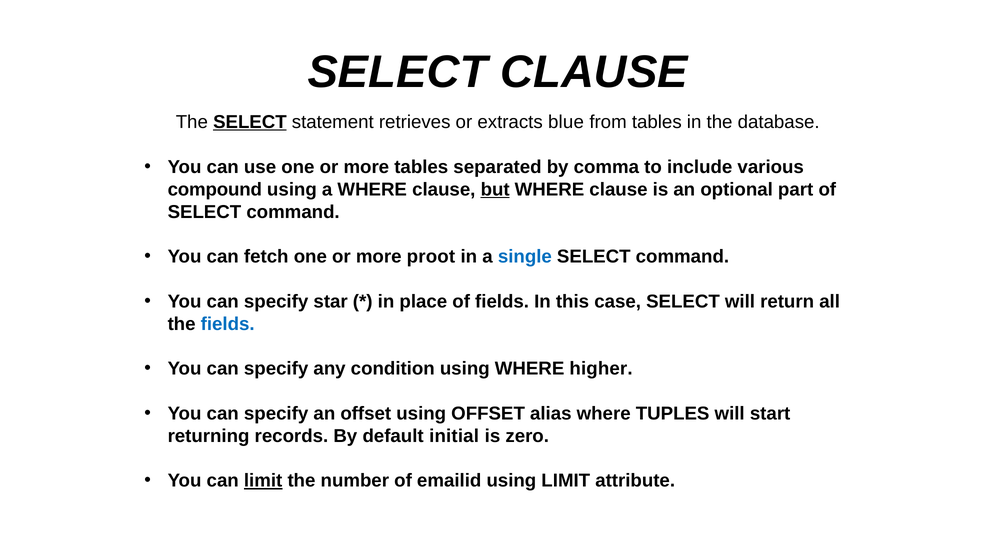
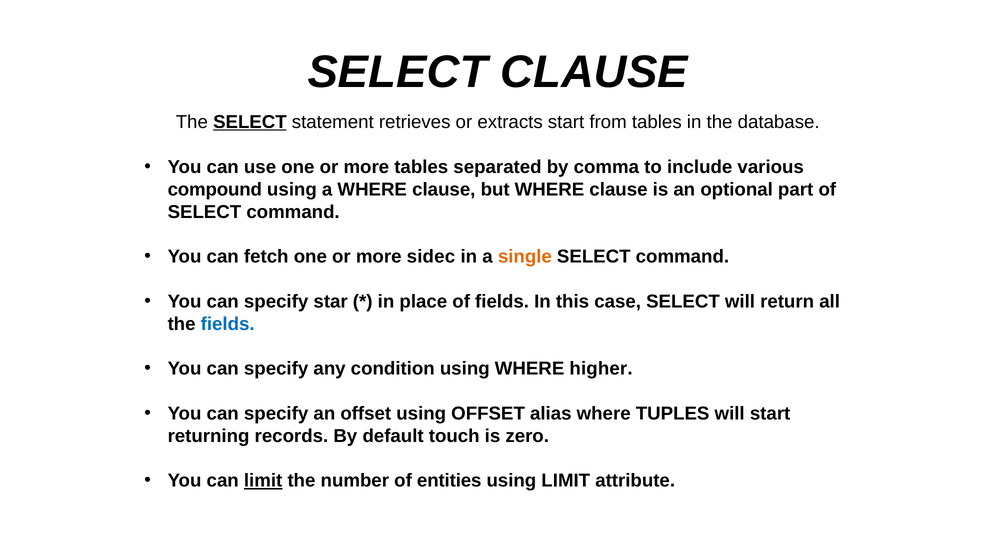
extracts blue: blue -> start (566, 122)
but underline: present -> none (495, 190)
proot: proot -> sidec (431, 257)
single colour: blue -> orange (525, 257)
initial: initial -> touch (454, 436)
emailid: emailid -> entities (449, 481)
